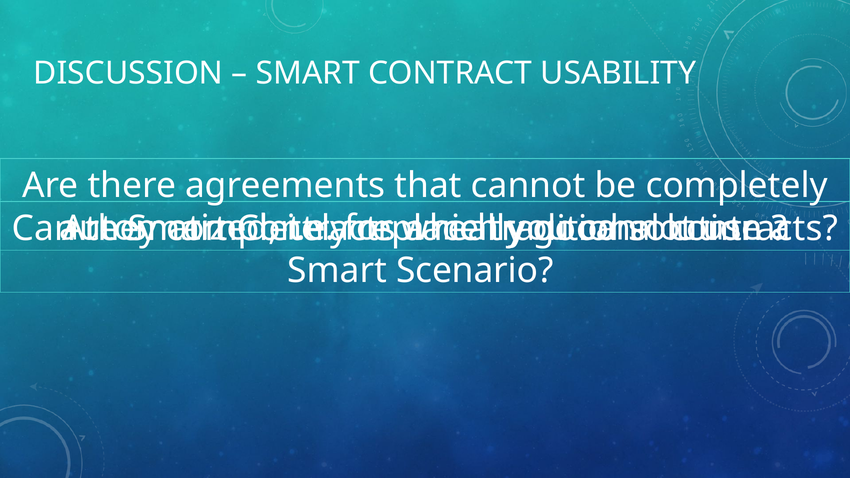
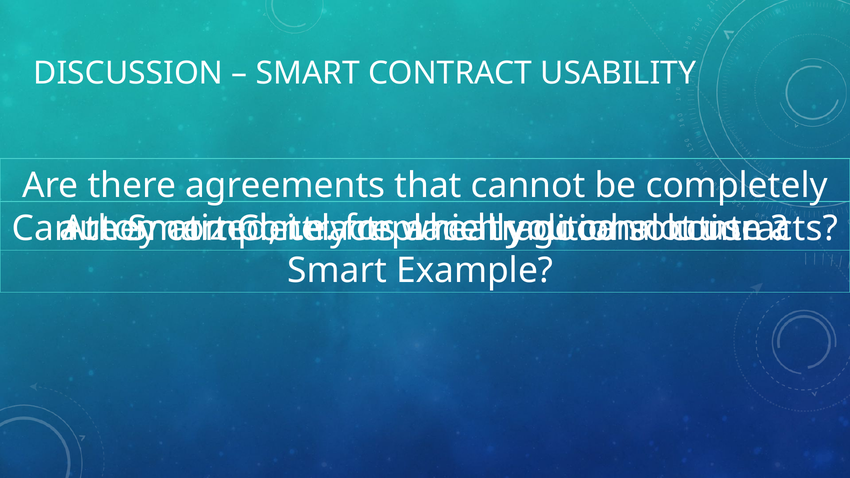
Scenario: Scenario -> Example (475, 270)
